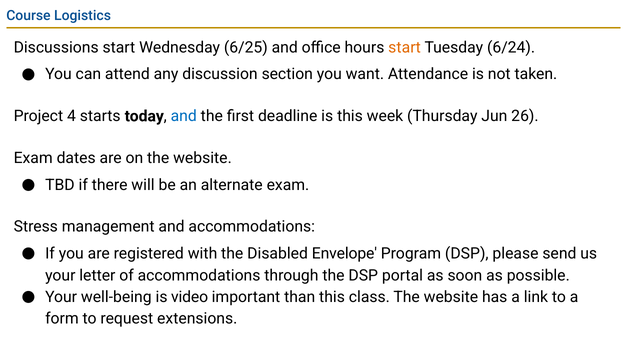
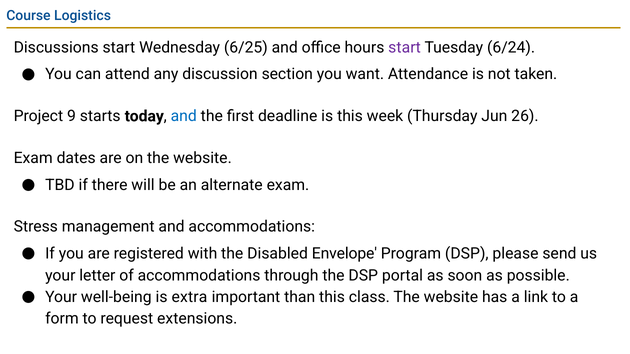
start colour: orange -> purple (405, 47)
4: 4 -> 9 (72, 116)
video: video -> extra (189, 297)
